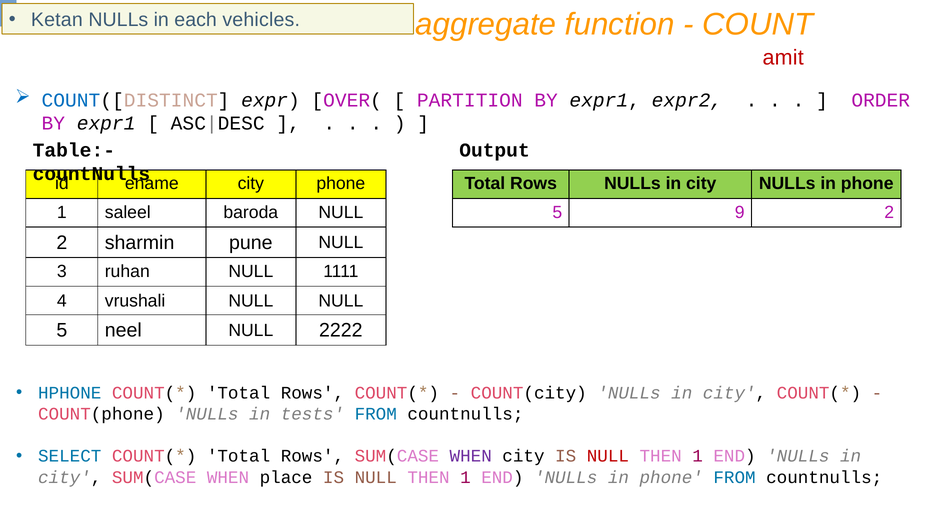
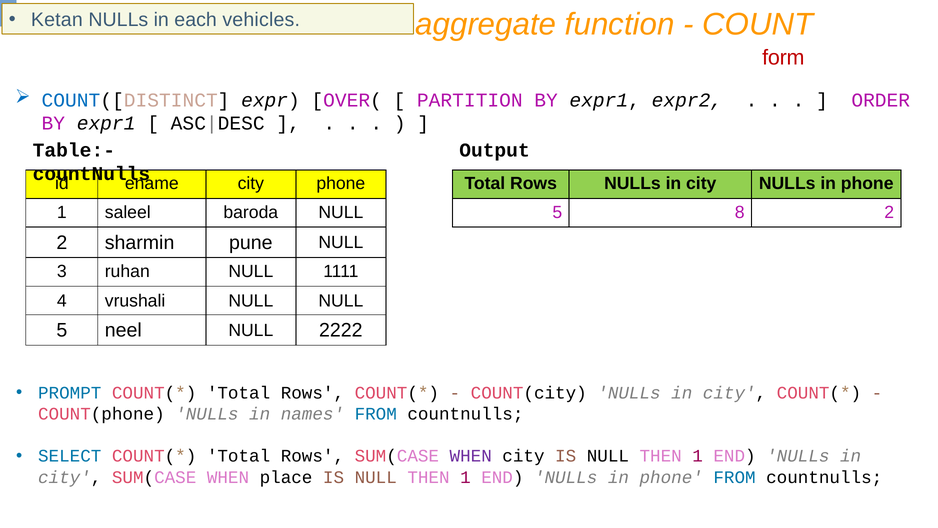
amit: amit -> form (783, 58)
9: 9 -> 8 (740, 212)
HPHONE: HPHONE -> PROMPT (70, 393)
tests: tests -> names (312, 414)
NULL colour: red -> black (608, 456)
